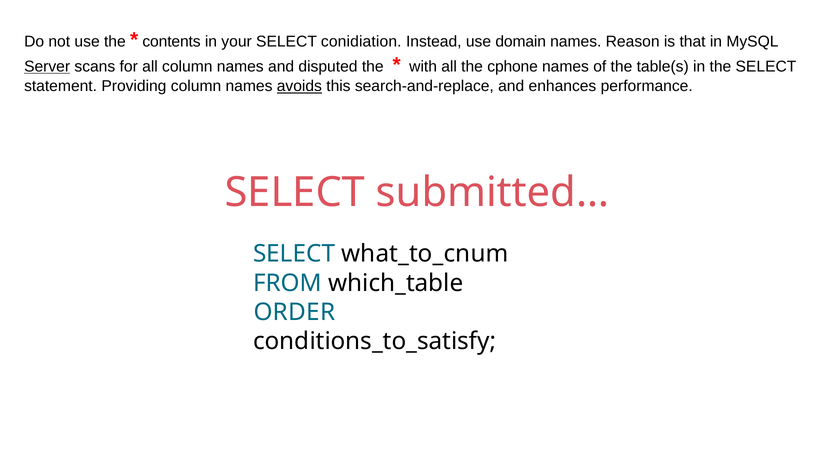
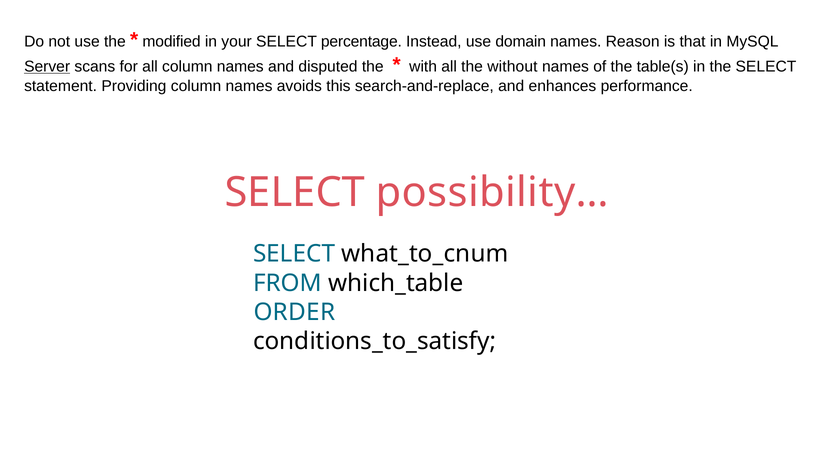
contents: contents -> modified (172, 42)
conidiation: conidiation -> percentage (361, 42)
cphone: cphone -> without (512, 67)
avoids underline: present -> none (299, 86)
submitted…: submitted… -> possibility… (492, 193)
